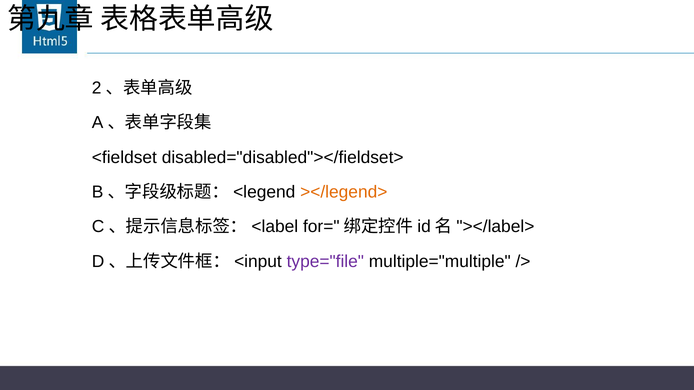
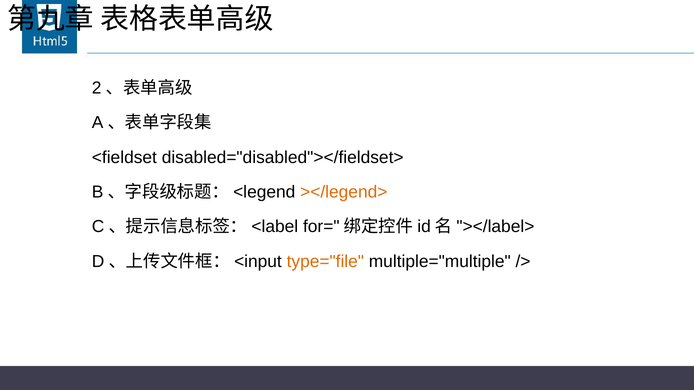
type="file colour: purple -> orange (325, 262)
